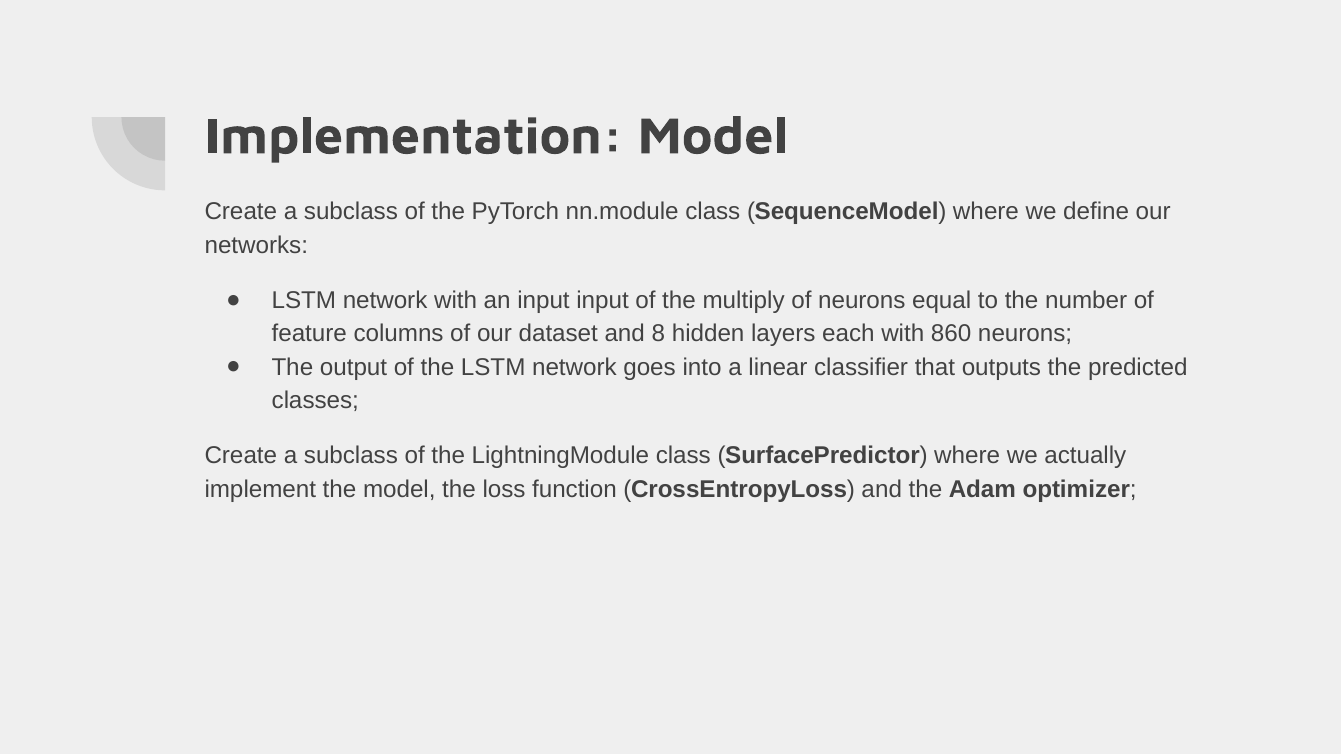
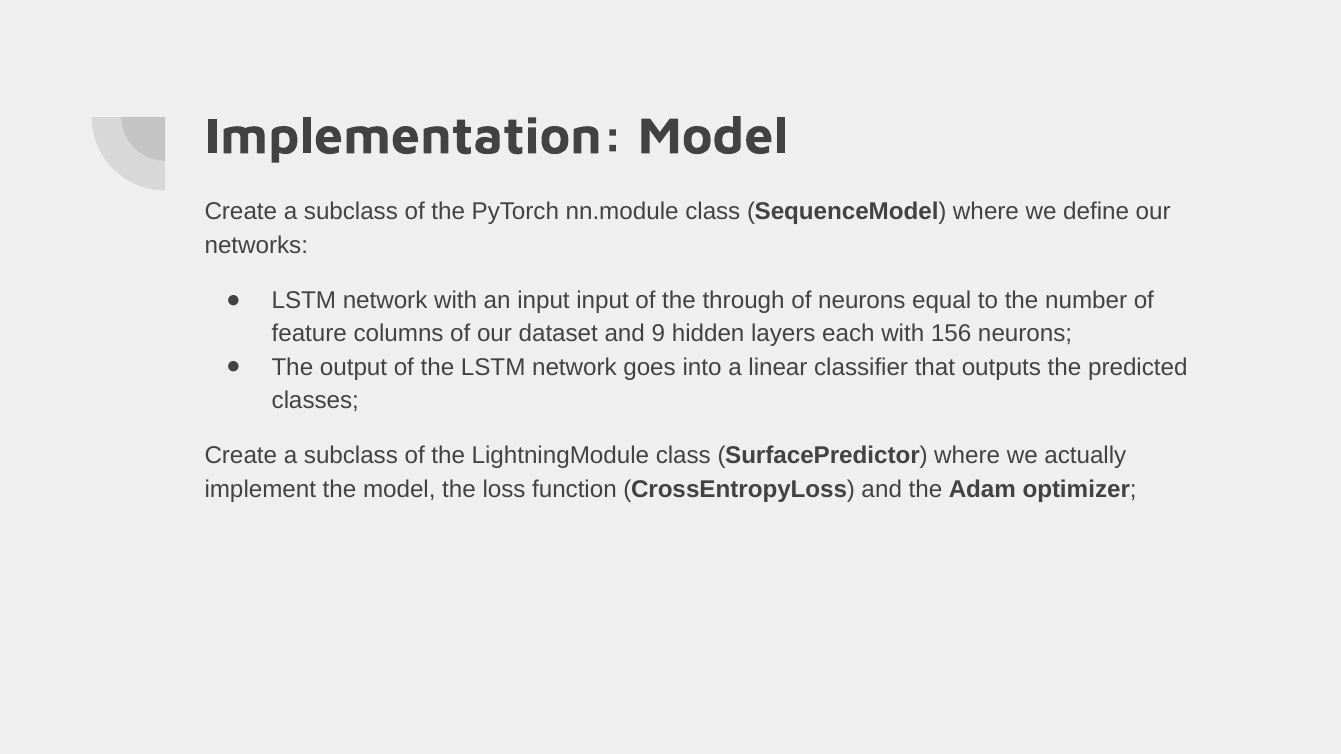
multiply: multiply -> through (744, 301)
8: 8 -> 9 (658, 334)
860: 860 -> 156 (951, 334)
